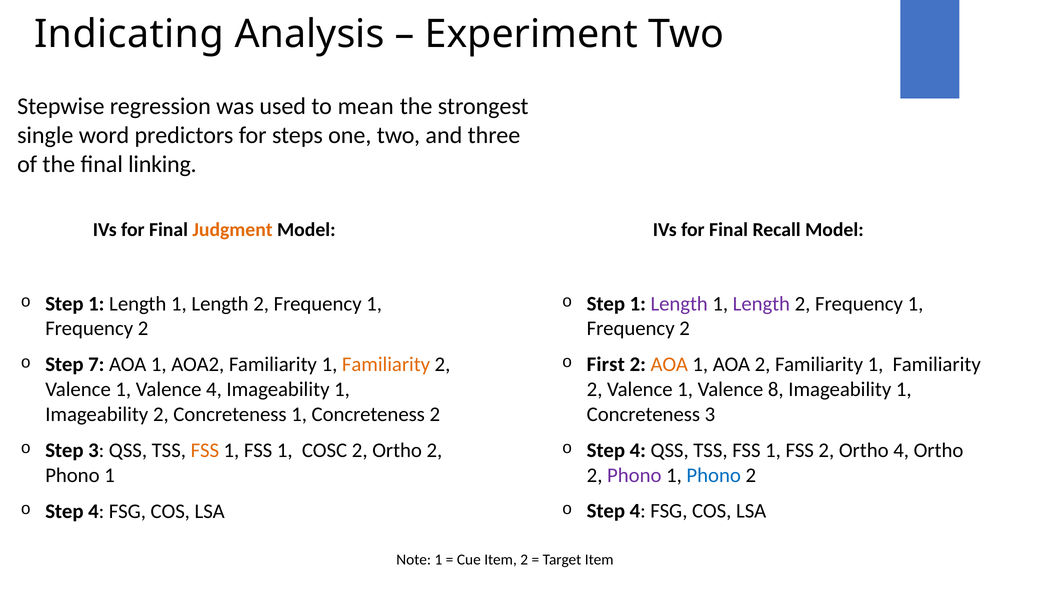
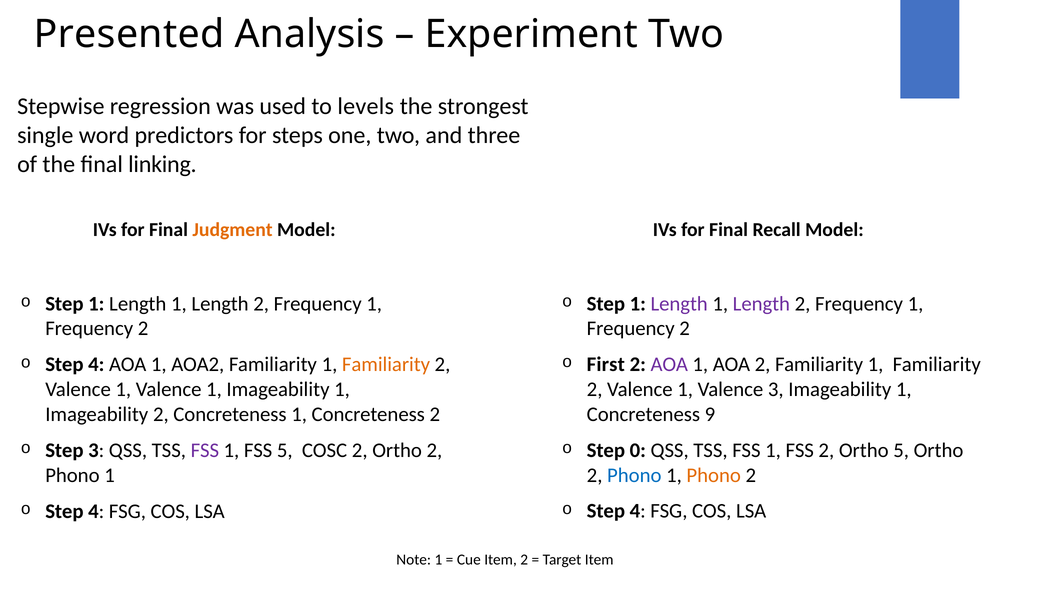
Indicating: Indicating -> Presented (129, 34)
mean: mean -> levels (366, 107)
7: 7 -> 4 (96, 365)
AOA colour: orange -> purple (669, 365)
1 Valence 4: 4 -> 1 (214, 390)
Valence 8: 8 -> 3 (776, 390)
Concreteness 3: 3 -> 9 (710, 415)
FSS colour: orange -> purple (205, 450)
1 FSS 1: 1 -> 5 (285, 450)
4: 4 -> 0 (638, 450)
Ortho 4: 4 -> 5 (901, 450)
Phono colour: purple -> blue (634, 475)
Phono colour: blue -> orange (714, 475)
